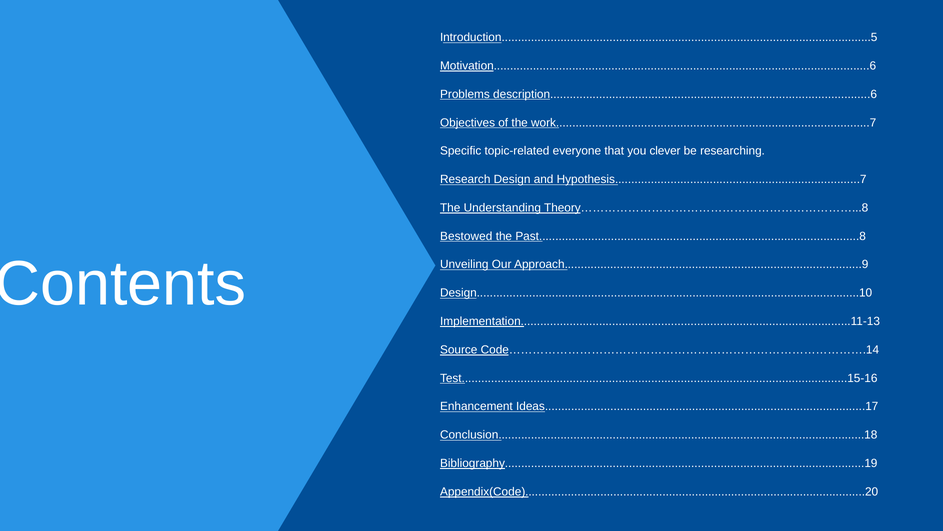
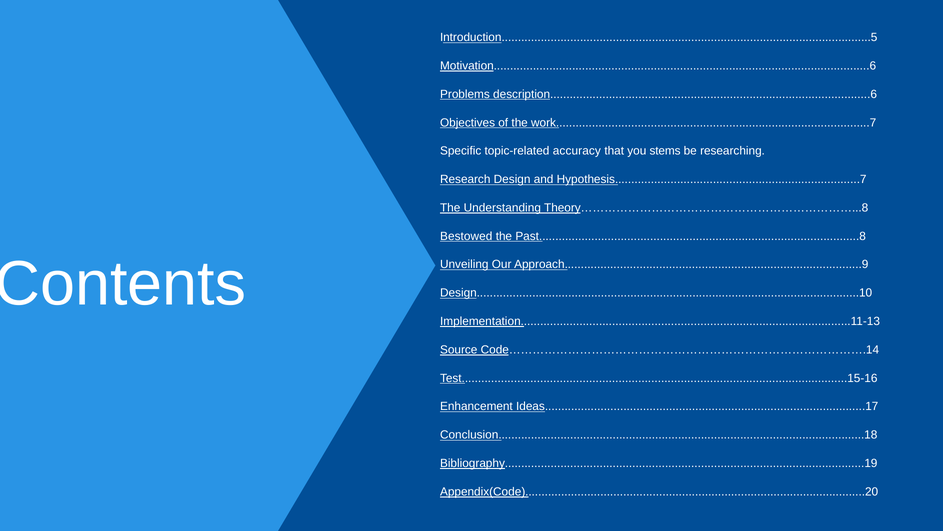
everyone: everyone -> accuracy (577, 151)
clever: clever -> stems (665, 151)
